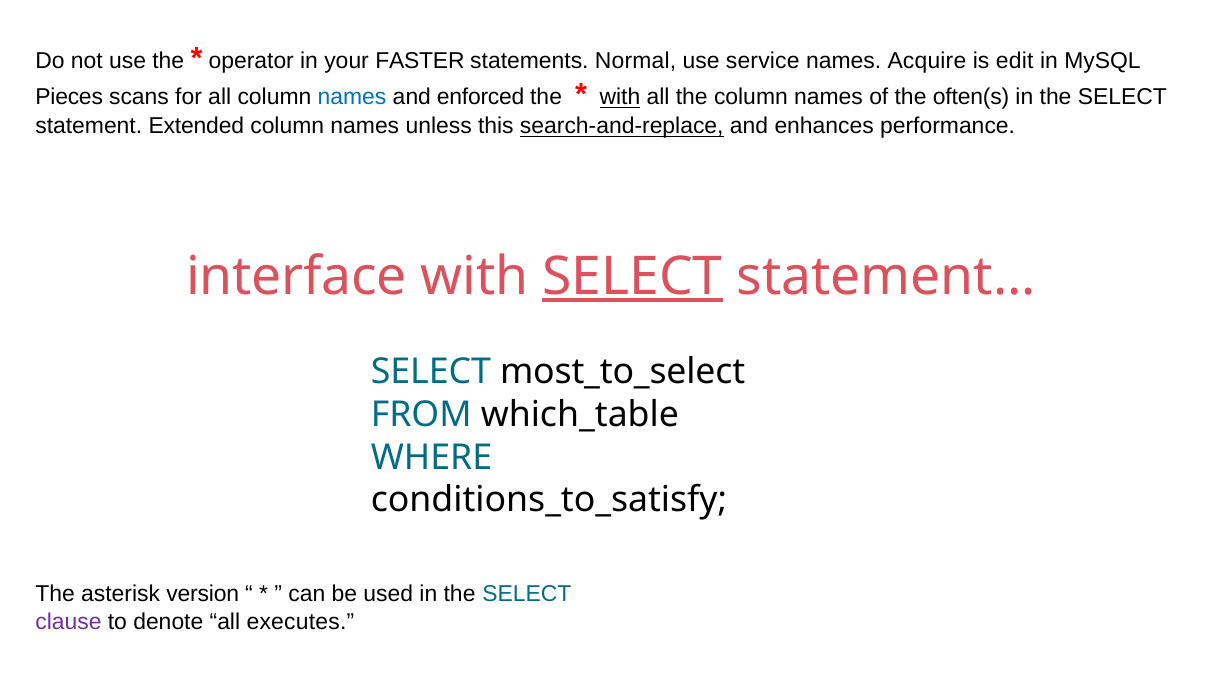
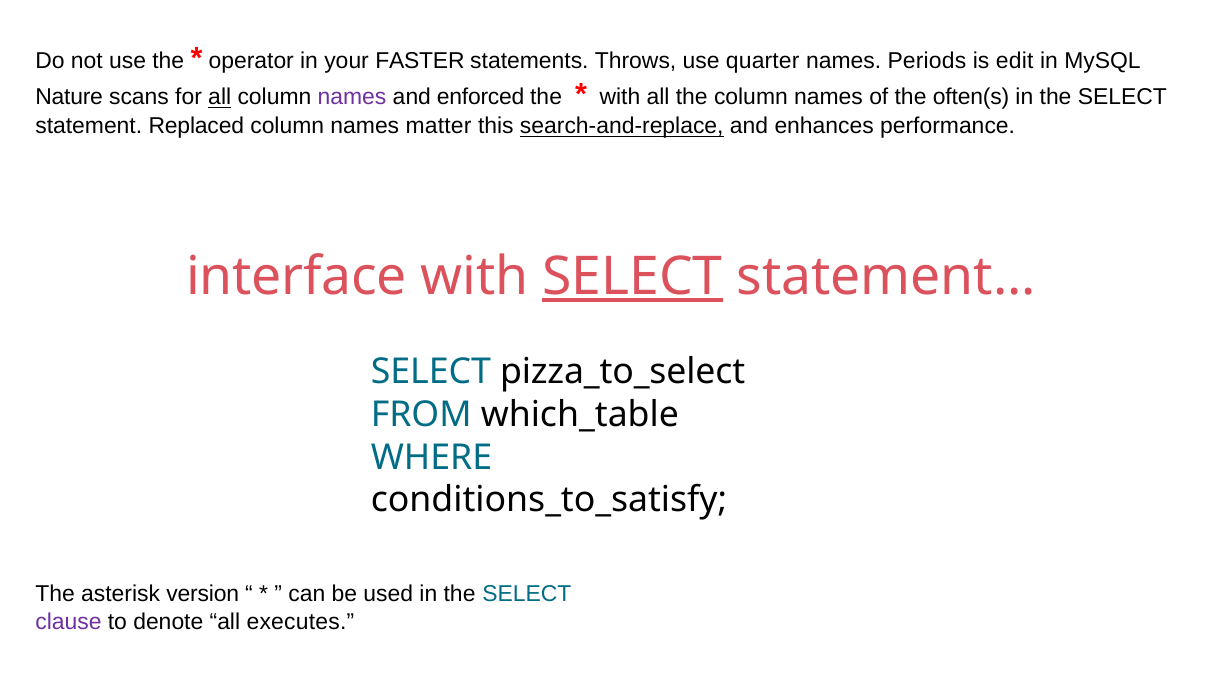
Normal: Normal -> Throws (636, 61)
service: service -> quarter (763, 61)
Acquire: Acquire -> Periods (927, 61)
Pieces: Pieces -> Nature (69, 97)
all underline: none -> present (220, 97)
names colour: blue -> purple (352, 97)
with underline: present -> none (620, 97)
Extended: Extended -> Replaced (196, 126)
unless: unless -> matter (439, 126)
most_to_select: most_to_select -> pizza_to_select (623, 372)
